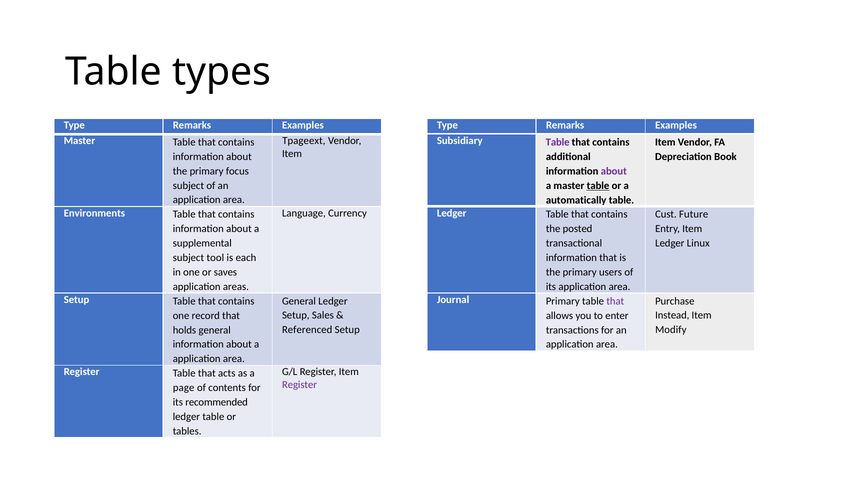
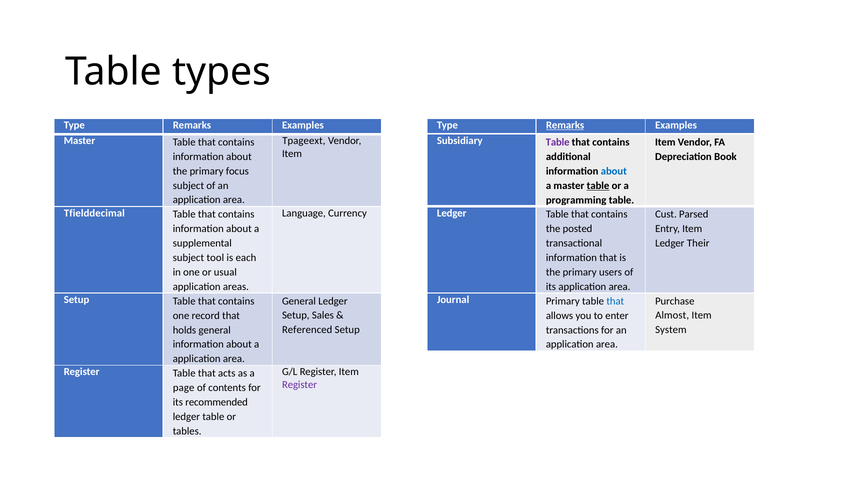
Remarks underline: none -> present (565, 125)
about colour: purple -> blue (614, 171)
automatically: automatically -> programming (576, 200)
Environments: Environments -> Tfielddecimal (94, 213)
Future: Future -> Parsed (694, 214)
Linux: Linux -> Their (698, 243)
saves: saves -> usual (225, 272)
that colour: purple -> blue (615, 301)
Instead: Instead -> Almost (672, 315)
Modify: Modify -> System (671, 329)
